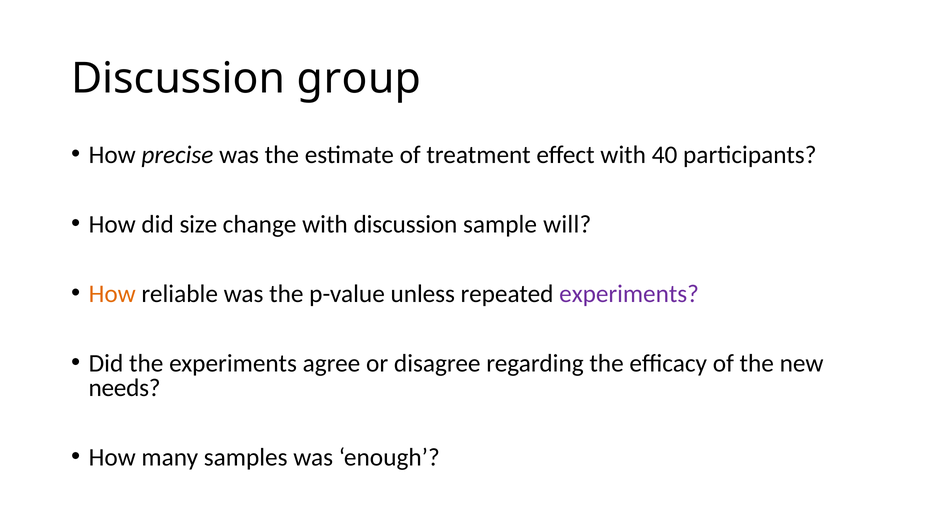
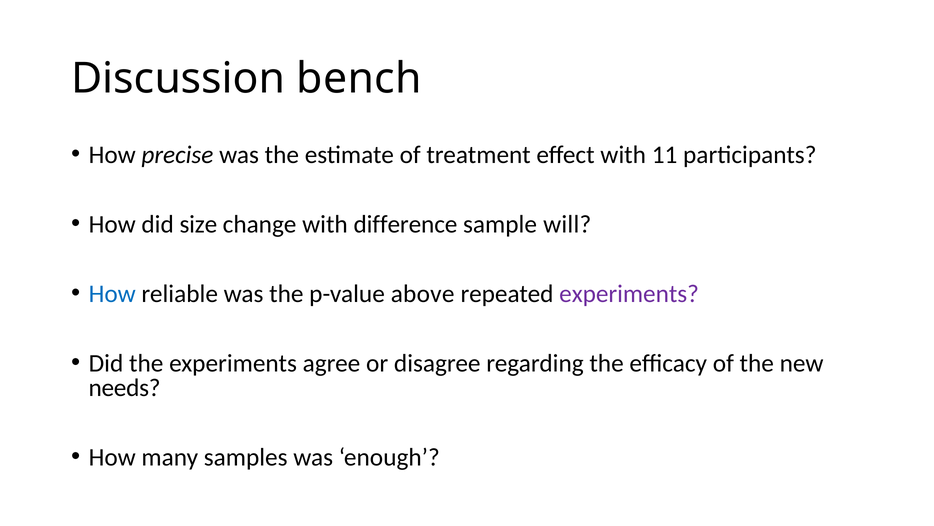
group: group -> bench (359, 78)
40: 40 -> 11 (665, 155)
with discussion: discussion -> difference (405, 224)
How colour: orange -> blue (112, 293)
unless: unless -> above (423, 293)
